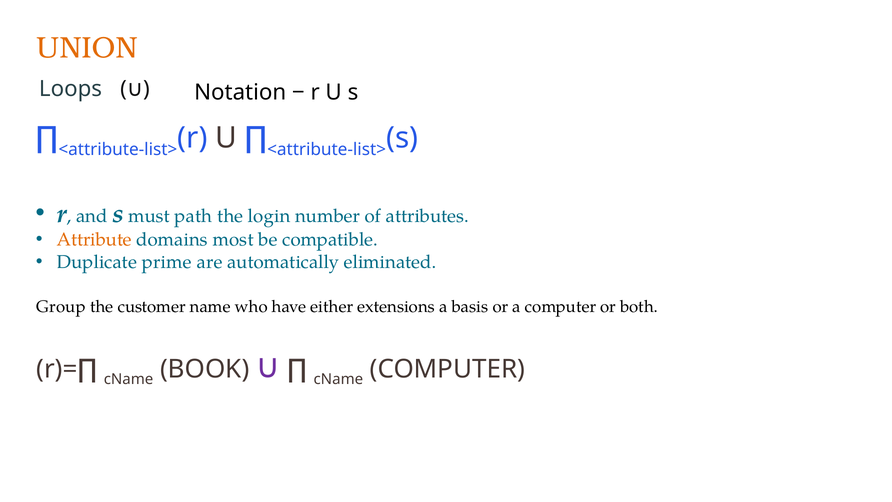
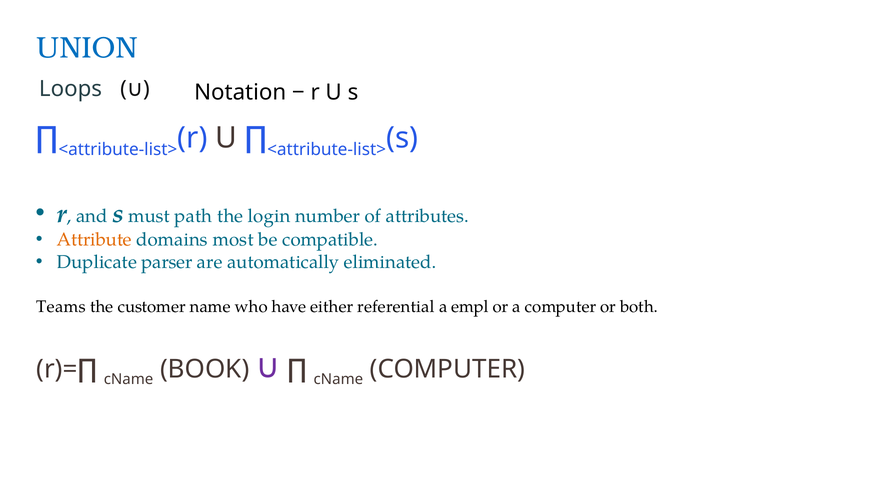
UNION colour: orange -> blue (87, 48)
prime: prime -> parser (167, 262)
Group: Group -> Teams (61, 307)
extensions: extensions -> referential (396, 307)
basis: basis -> empl (470, 307)
